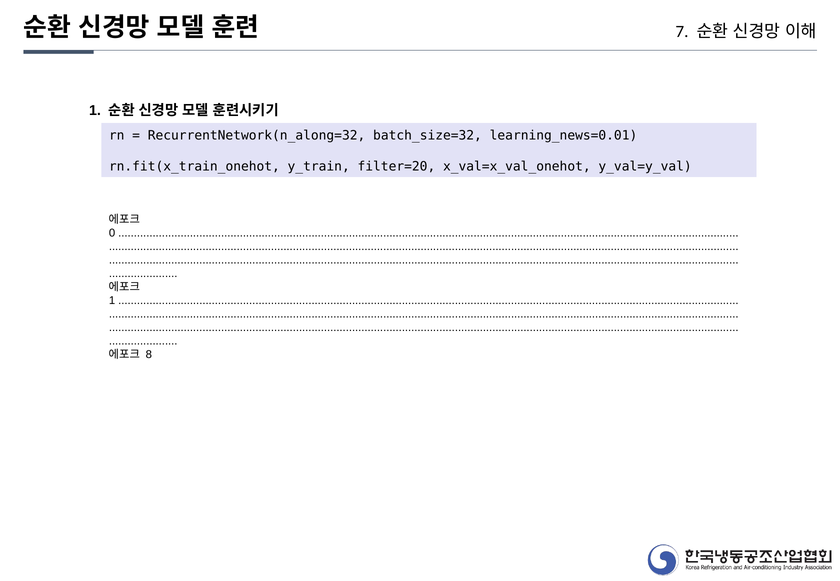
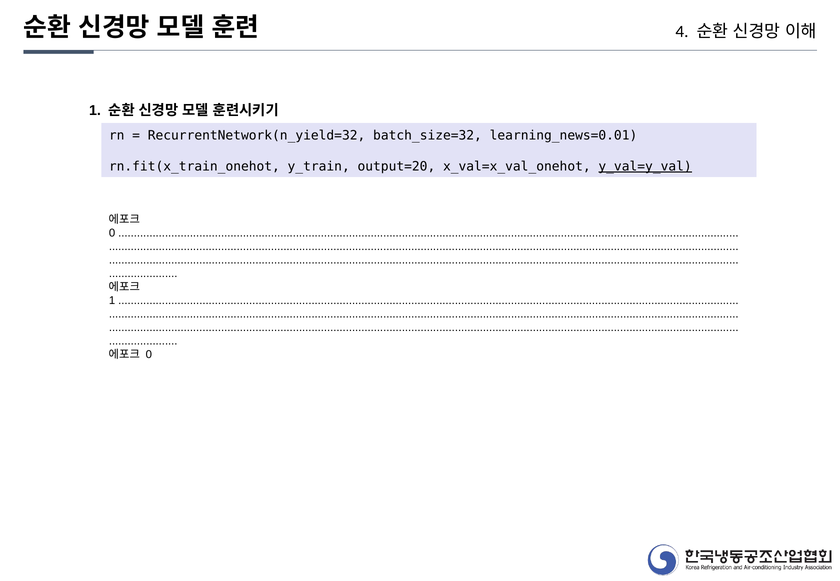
7: 7 -> 4 (682, 32)
RecurrentNetwork(n_along=32: RecurrentNetwork(n_along=32 -> RecurrentNetwork(n_yield=32 (257, 136)
filter=20: filter=20 -> output=20 (396, 167)
y_val=y_val underline: none -> present (645, 167)
8: 8 -> 0 (149, 355)
